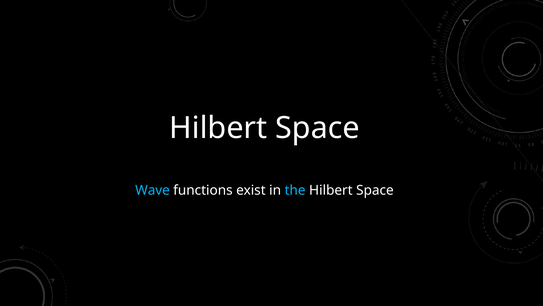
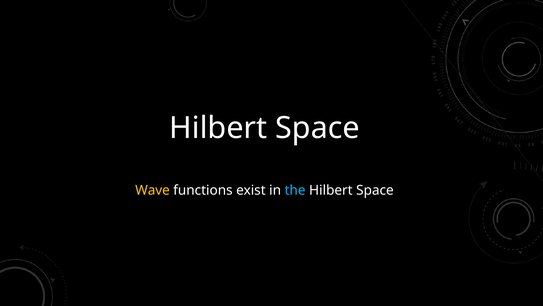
Wave colour: light blue -> yellow (153, 190)
